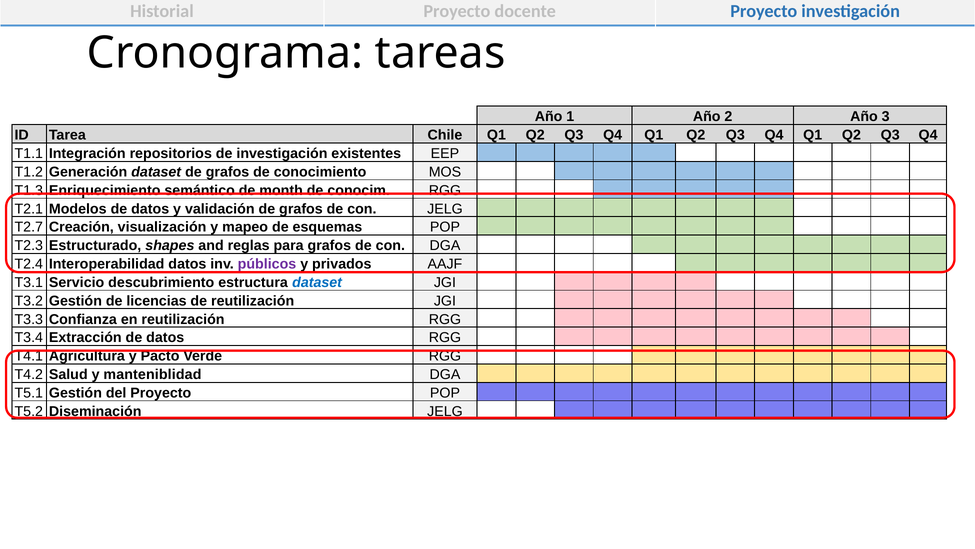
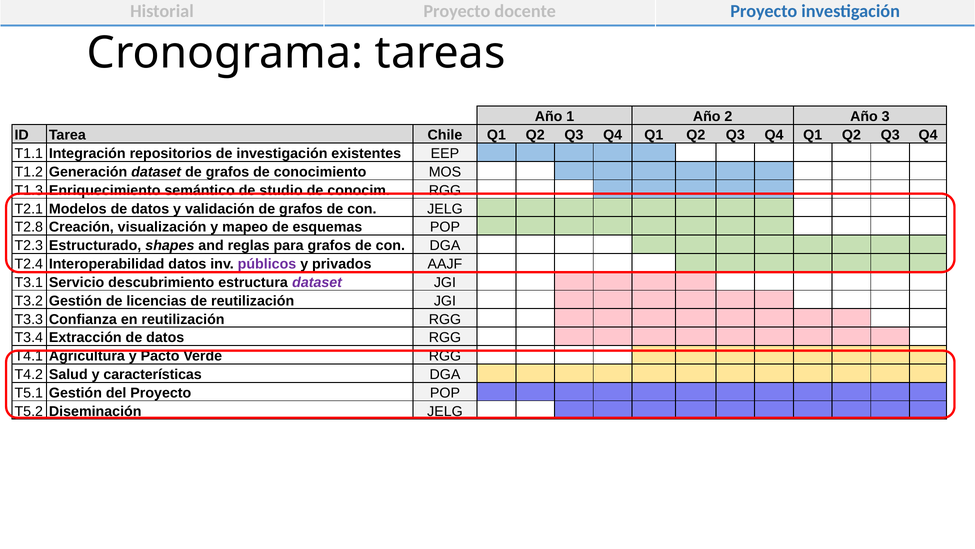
month: month -> studio (281, 190)
T2.7: T2.7 -> T2.8 (29, 227)
dataset colour: blue -> purple (317, 282)
manteniblidad: manteniblidad -> características (153, 374)
